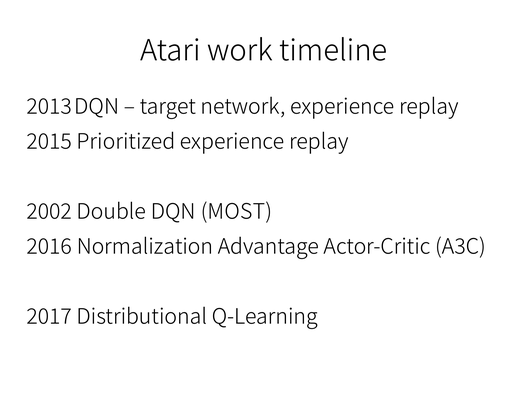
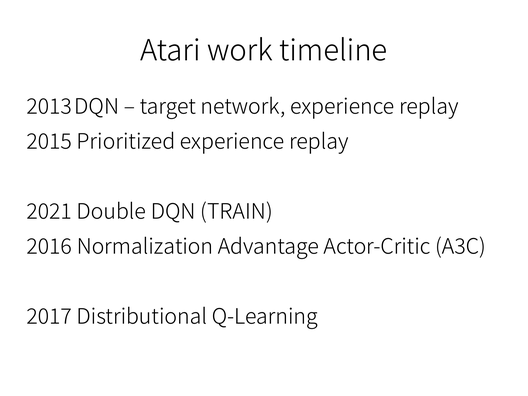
2002: 2002 -> 2021 (49, 212)
MOST: MOST -> TRAIN (237, 212)
